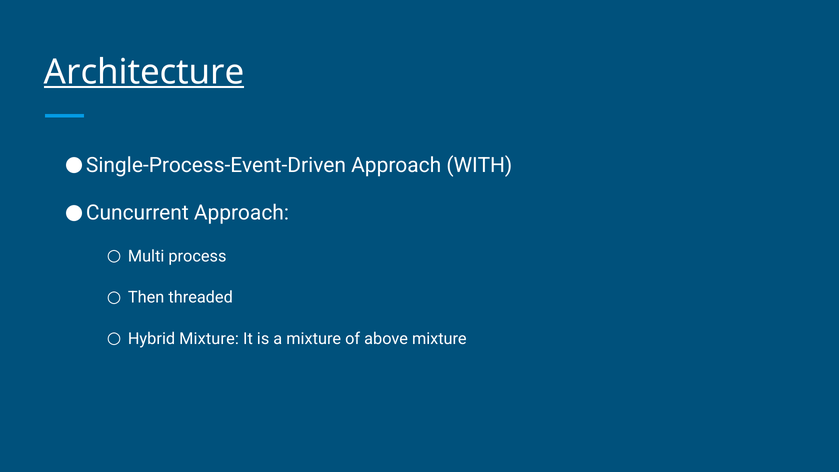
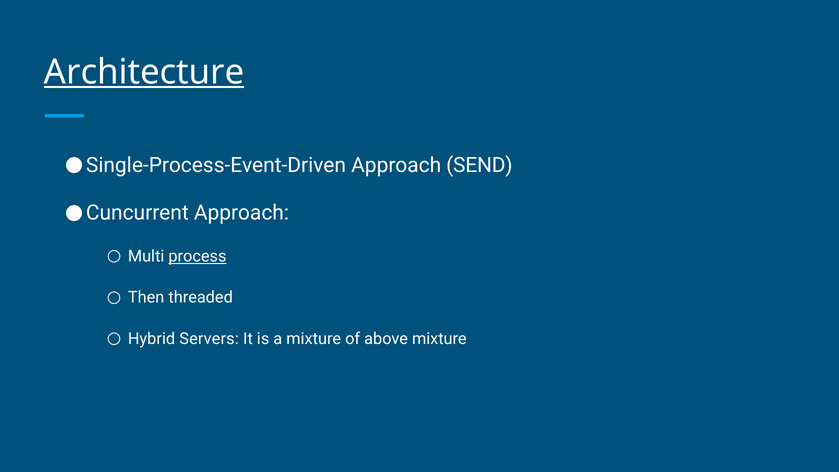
WITH: WITH -> SEND (479, 165)
process underline: none -> present (197, 256)
Hybrid Mixture: Mixture -> Servers (209, 339)
